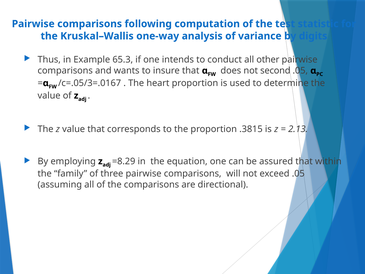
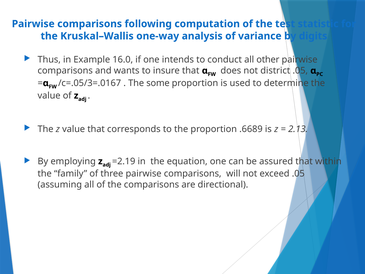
65.3: 65.3 -> 16.0 (123, 60)
second: second -> district (275, 71)
heart: heart -> some (158, 83)
.3815: .3815 -> .6689 (251, 129)
=8.29: =8.29 -> =2.19 (124, 161)
